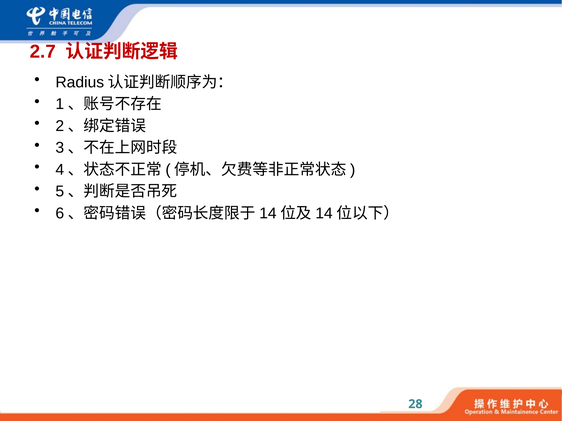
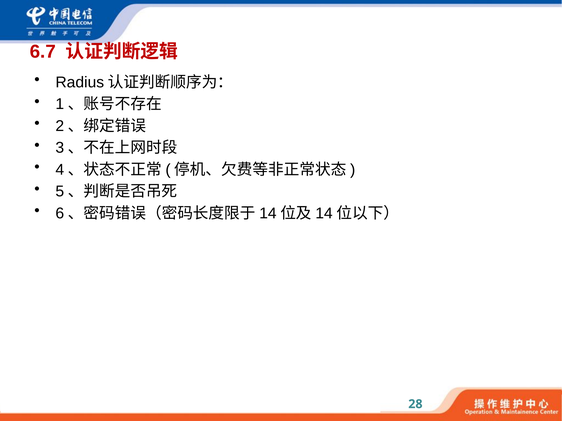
2.7: 2.7 -> 6.7 (43, 52)
